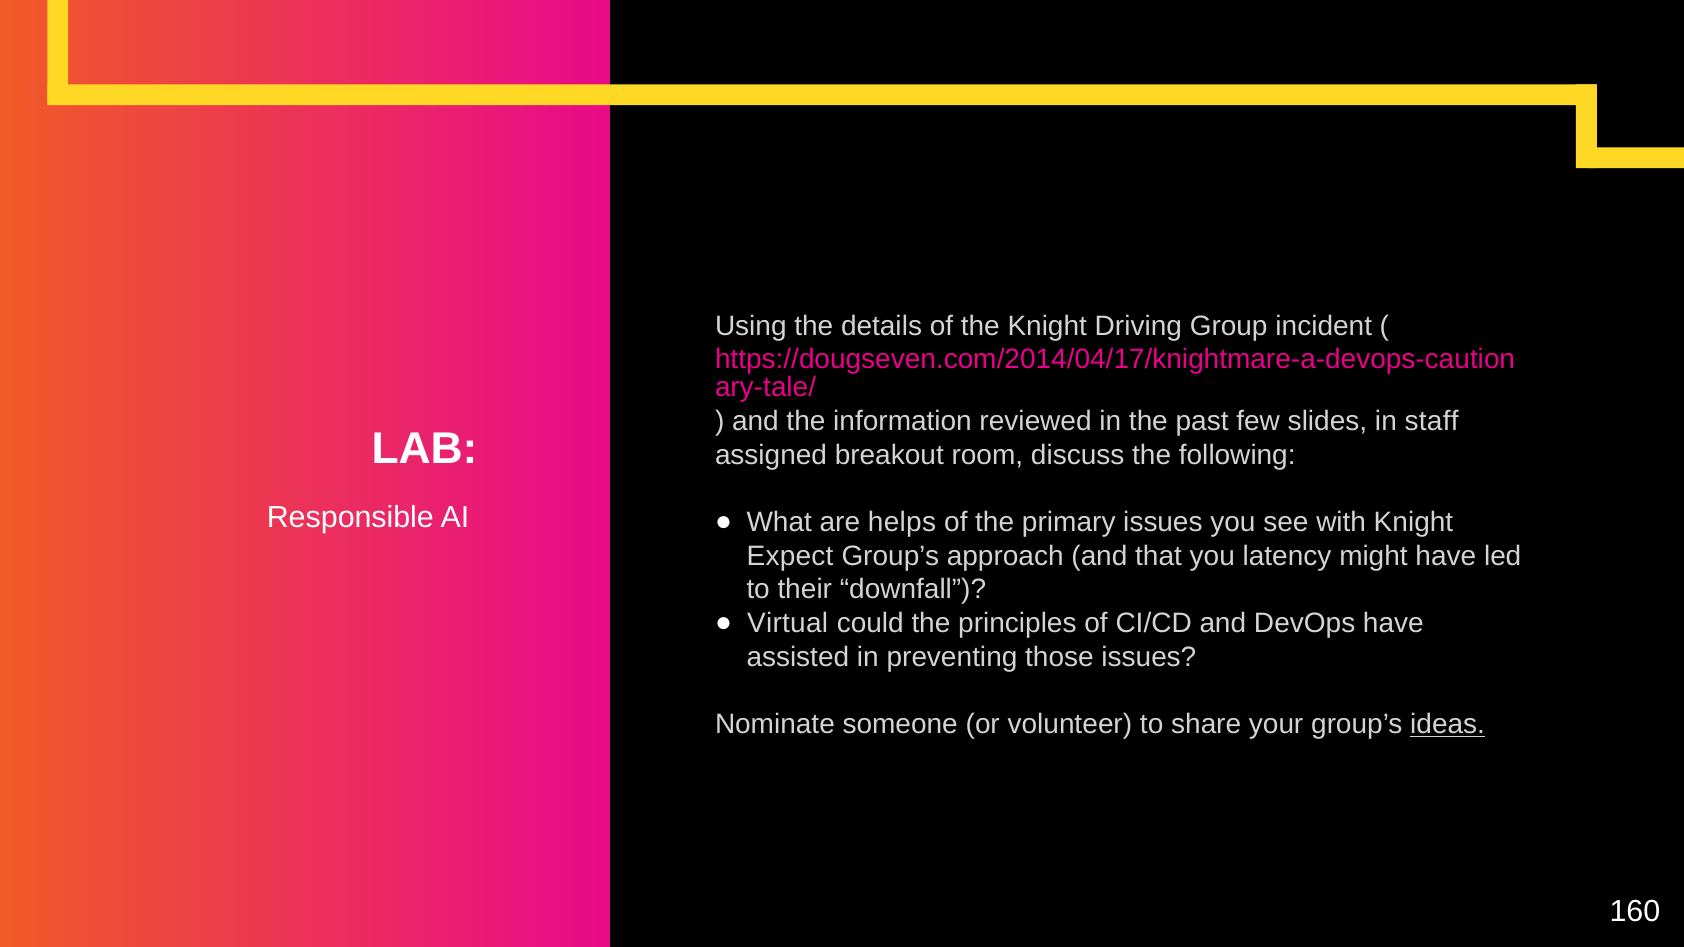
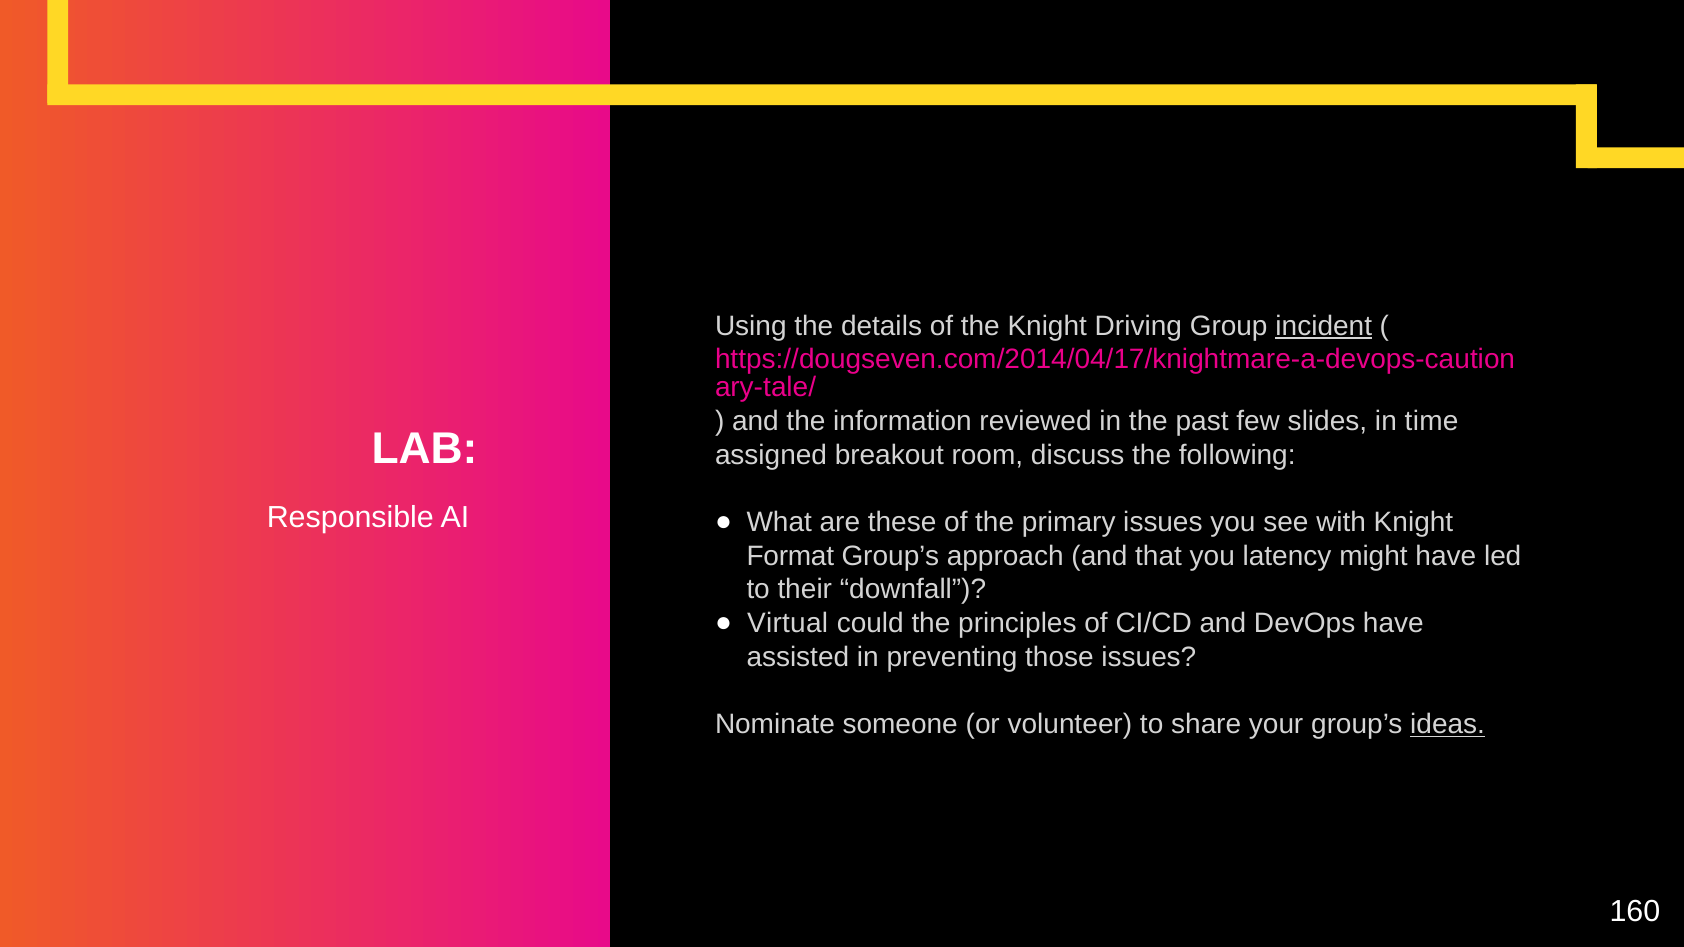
incident underline: none -> present (1324, 326)
staff: staff -> time (1432, 421)
helps: helps -> these (902, 522)
Expect: Expect -> Format (790, 556)
